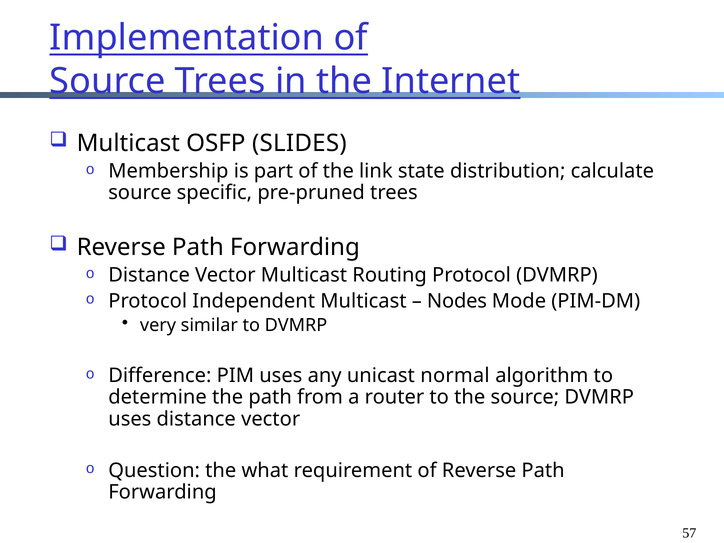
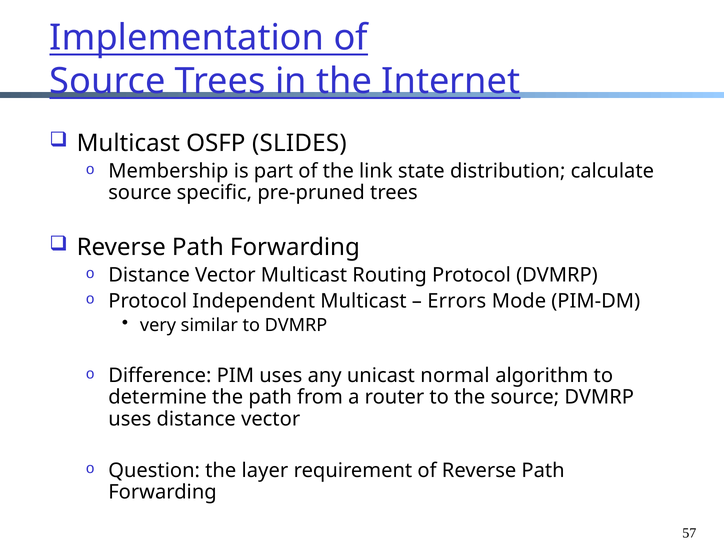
Nodes: Nodes -> Errors (457, 301)
what: what -> layer (265, 471)
